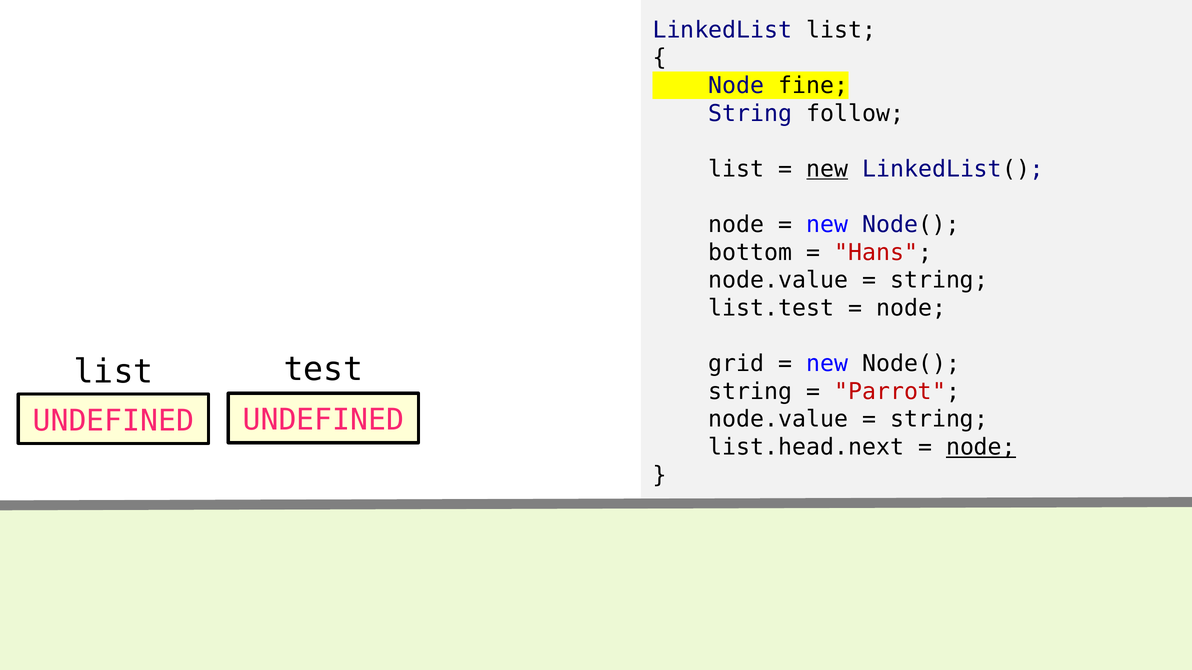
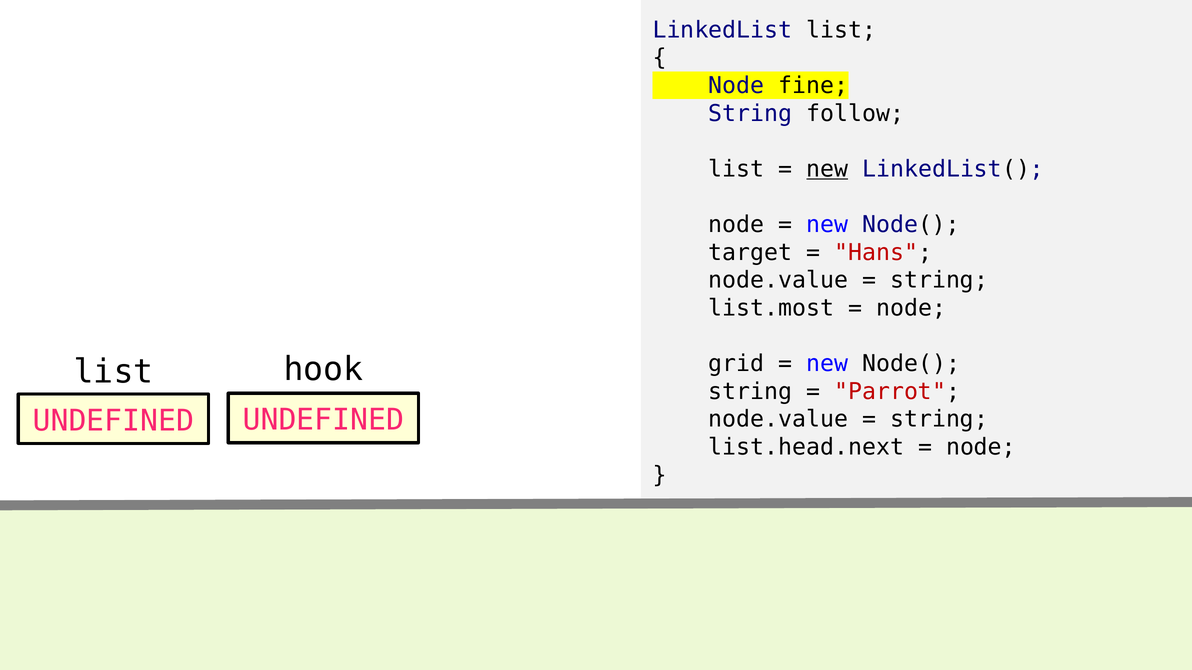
bottom: bottom -> target (750, 253)
list.test: list.test -> list.most (771, 308)
test: test -> hook (323, 369)
node underline: present -> none (981, 447)
